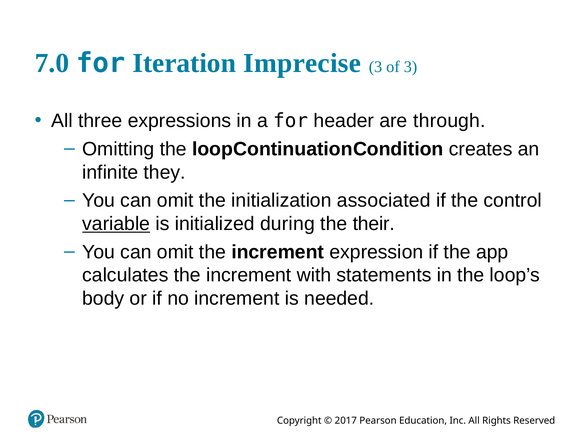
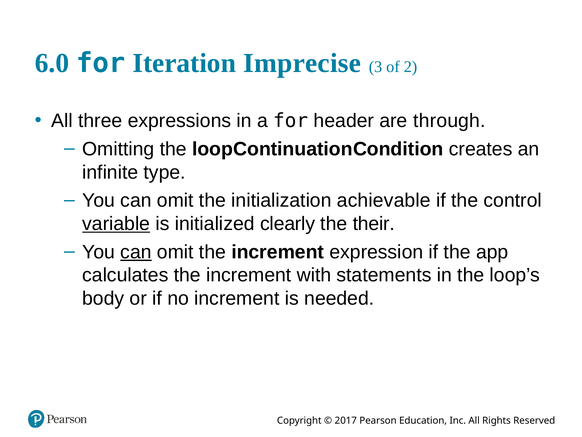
7.0: 7.0 -> 6.0 (52, 63)
of 3: 3 -> 2 (411, 67)
they: they -> type (165, 172)
associated: associated -> achievable (384, 200)
during: during -> clearly (288, 224)
can underline: none -> present (136, 252)
